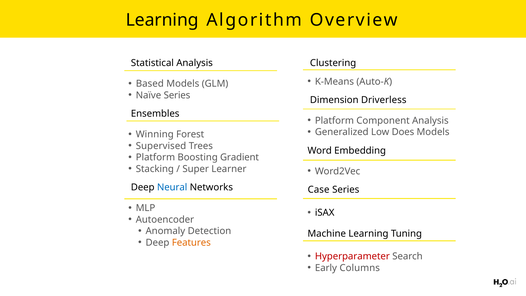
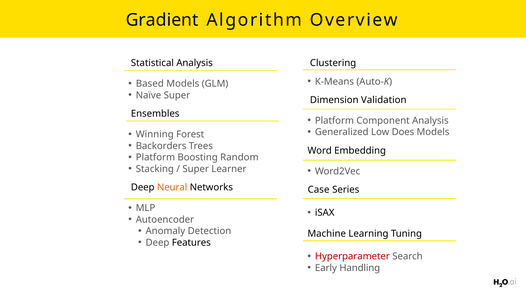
Learning: Learning -> Gradient (162, 20)
Naïve Series: Series -> Super (177, 95)
Driverless: Driverless -> Validation (384, 100)
Supervised: Supervised -> Backorders (161, 146)
Gradient: Gradient -> Random (239, 157)
Neural colour: blue -> orange (172, 187)
Features colour: orange -> black (191, 243)
Columns: Columns -> Handling (360, 268)
